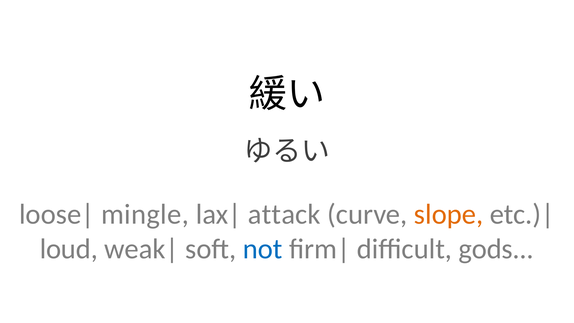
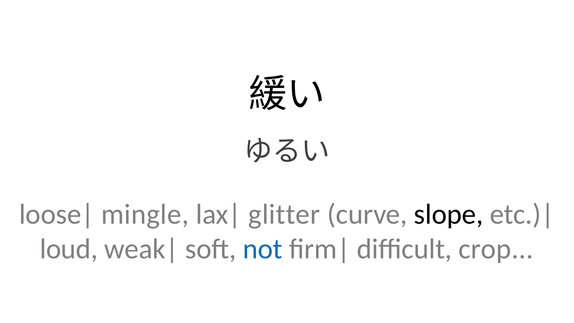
attack: attack -> glitter (284, 214)
slope colour: orange -> black (449, 214)
gods: gods -> crop (496, 249)
